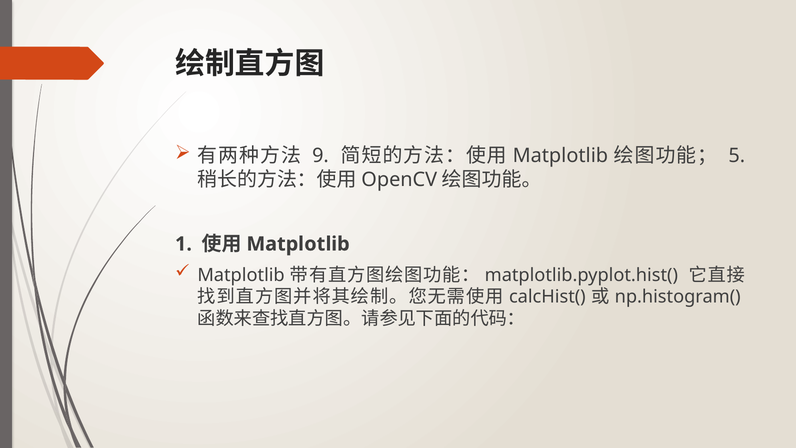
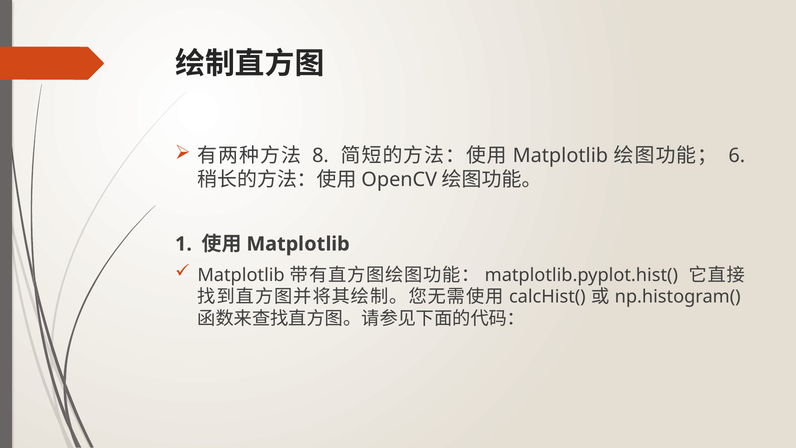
9: 9 -> 8 (320, 156)
5: 5 -> 6 (737, 156)
